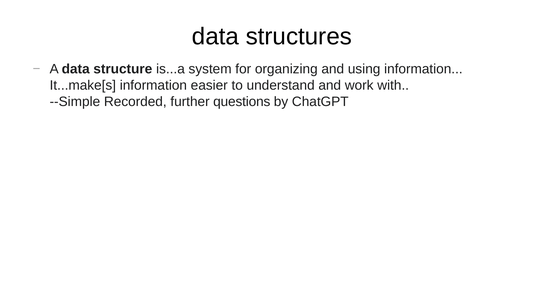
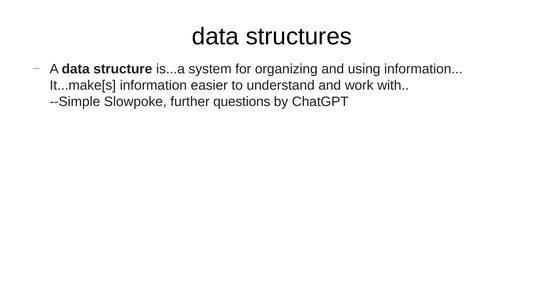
Recorded: Recorded -> Slowpoke (135, 102)
